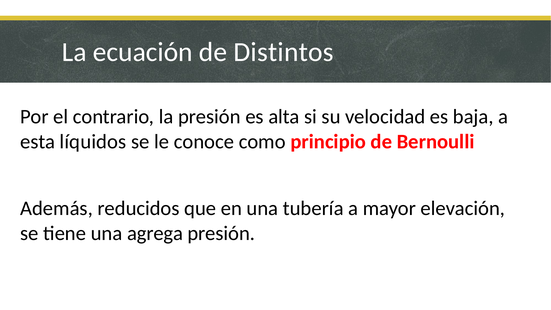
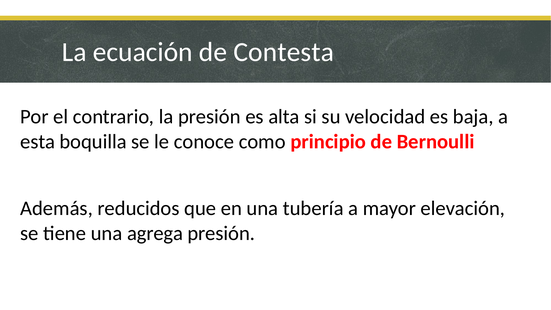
Distintos: Distintos -> Contesta (284, 52)
líquidos: líquidos -> boquilla (93, 142)
